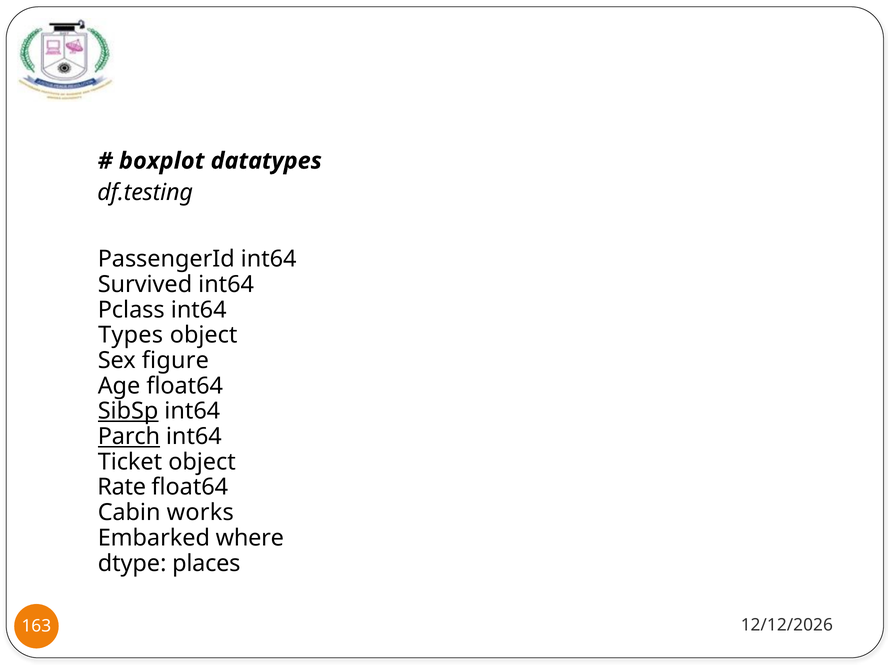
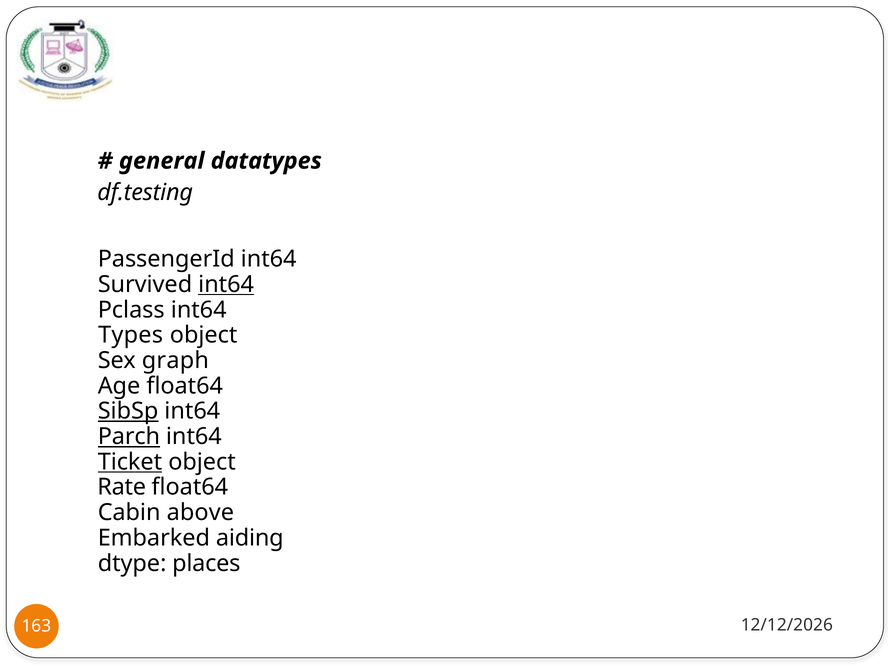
boxplot: boxplot -> general (162, 161)
int64 underline: none -> present (226, 285)
figure: figure -> graph (175, 361)
Ticket underline: none -> present (130, 462)
works: works -> above (200, 513)
where: where -> aiding (250, 538)
